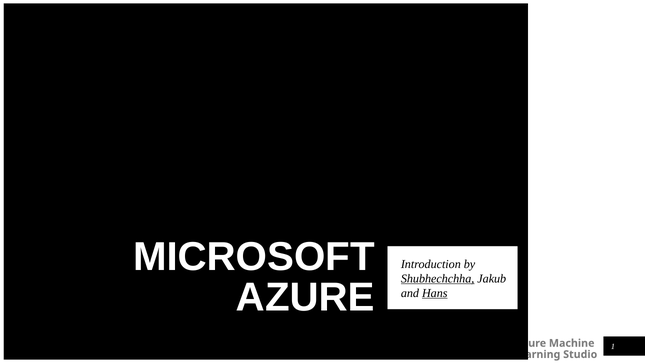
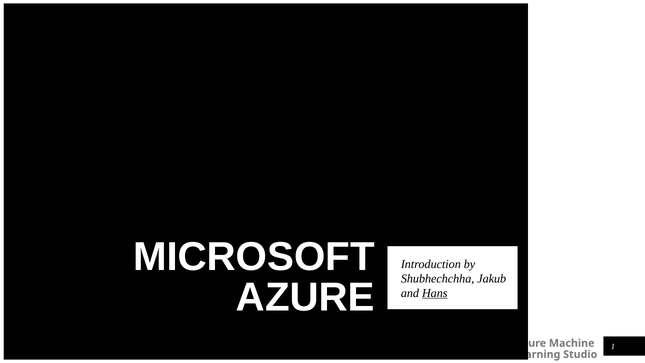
Shubhechchha underline: present -> none (438, 278)
